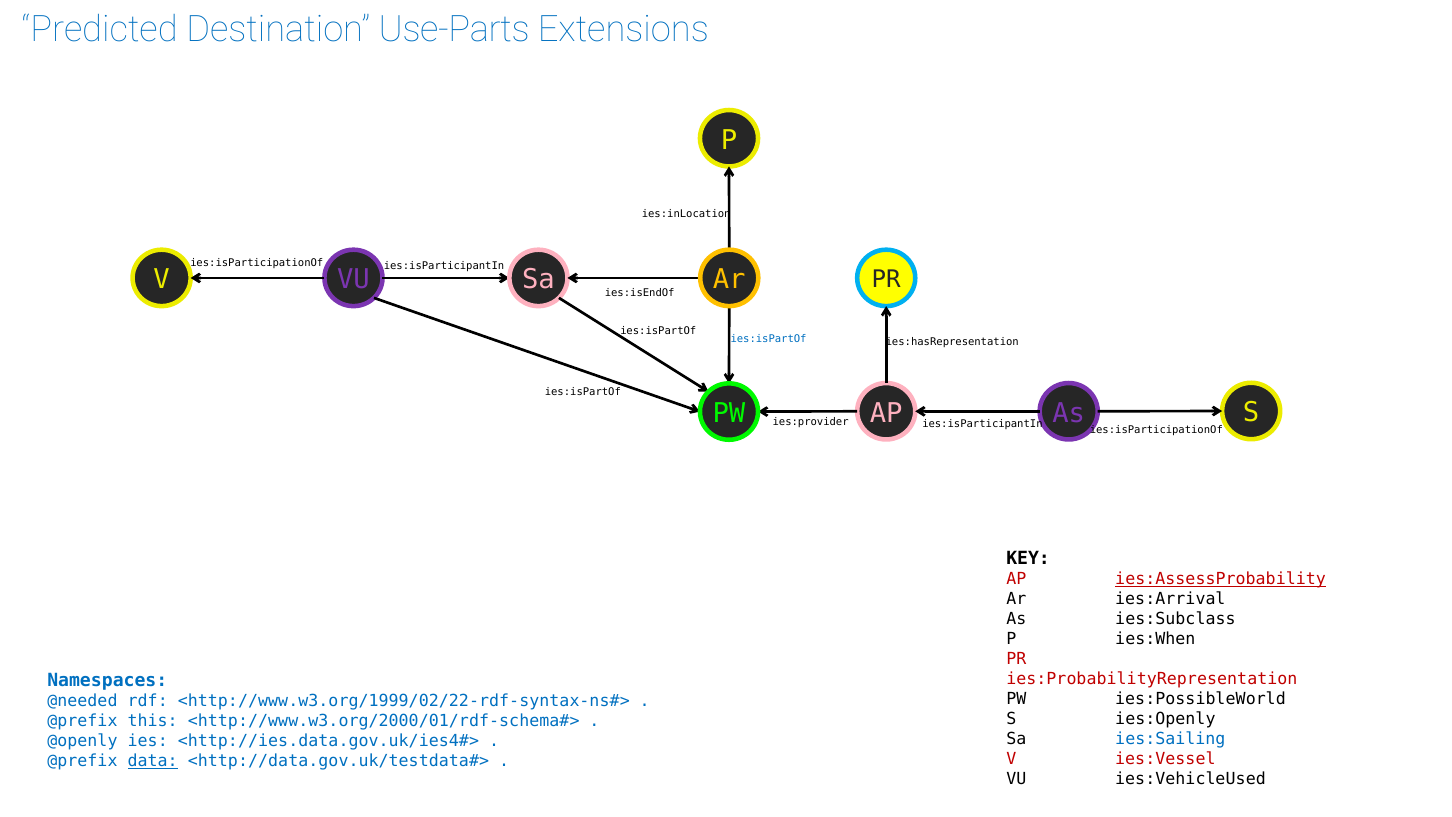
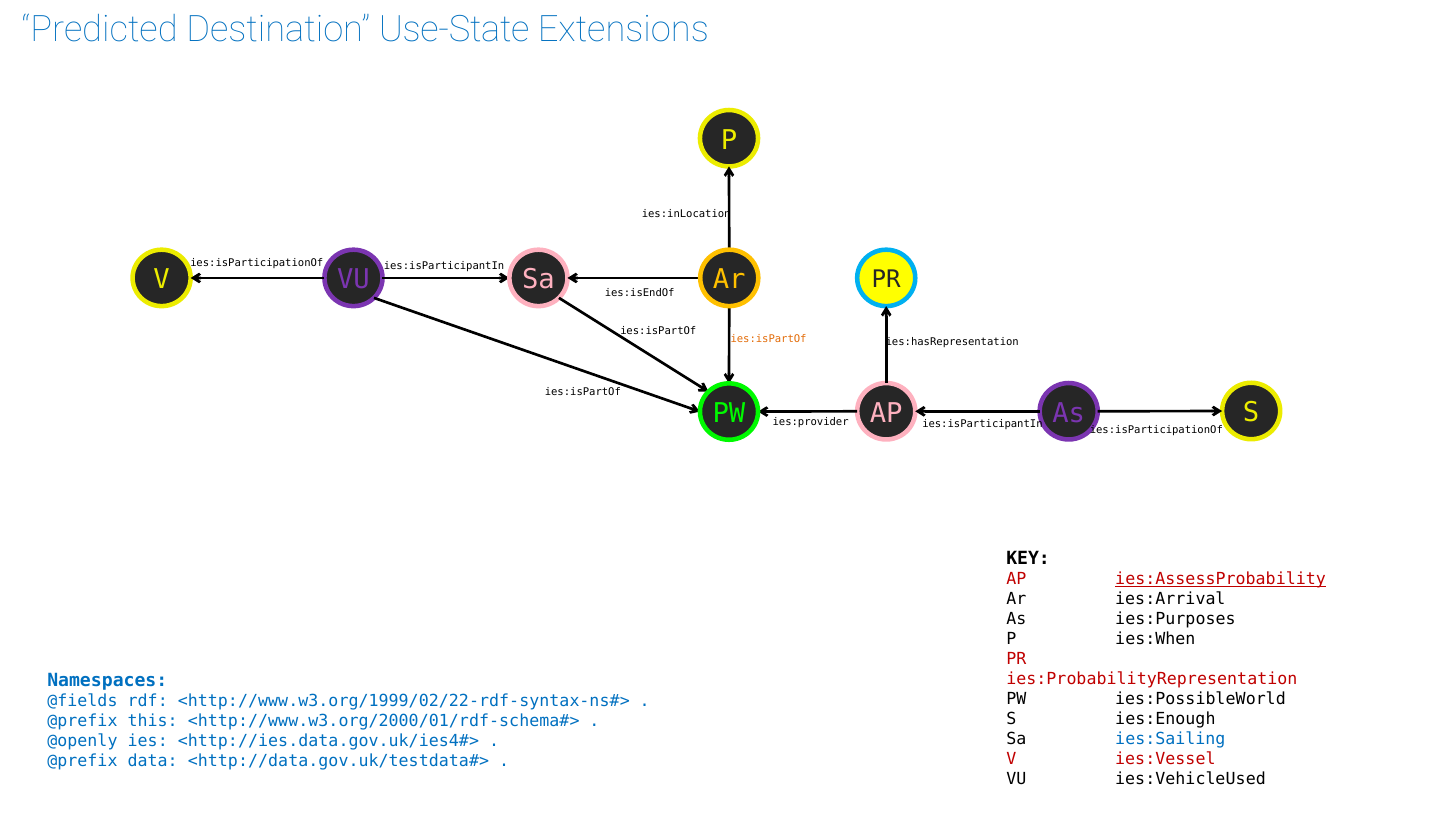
Use-Parts: Use-Parts -> Use-State (454, 30)
ies:isPartOf colour: blue -> orange (769, 338)
ies:Subclass: ies:Subclass -> ies:Purposes (1175, 619)
@needed: @needed -> @fields (82, 701)
ies:Openly: ies:Openly -> ies:Enough (1165, 719)
data underline: present -> none (153, 761)
